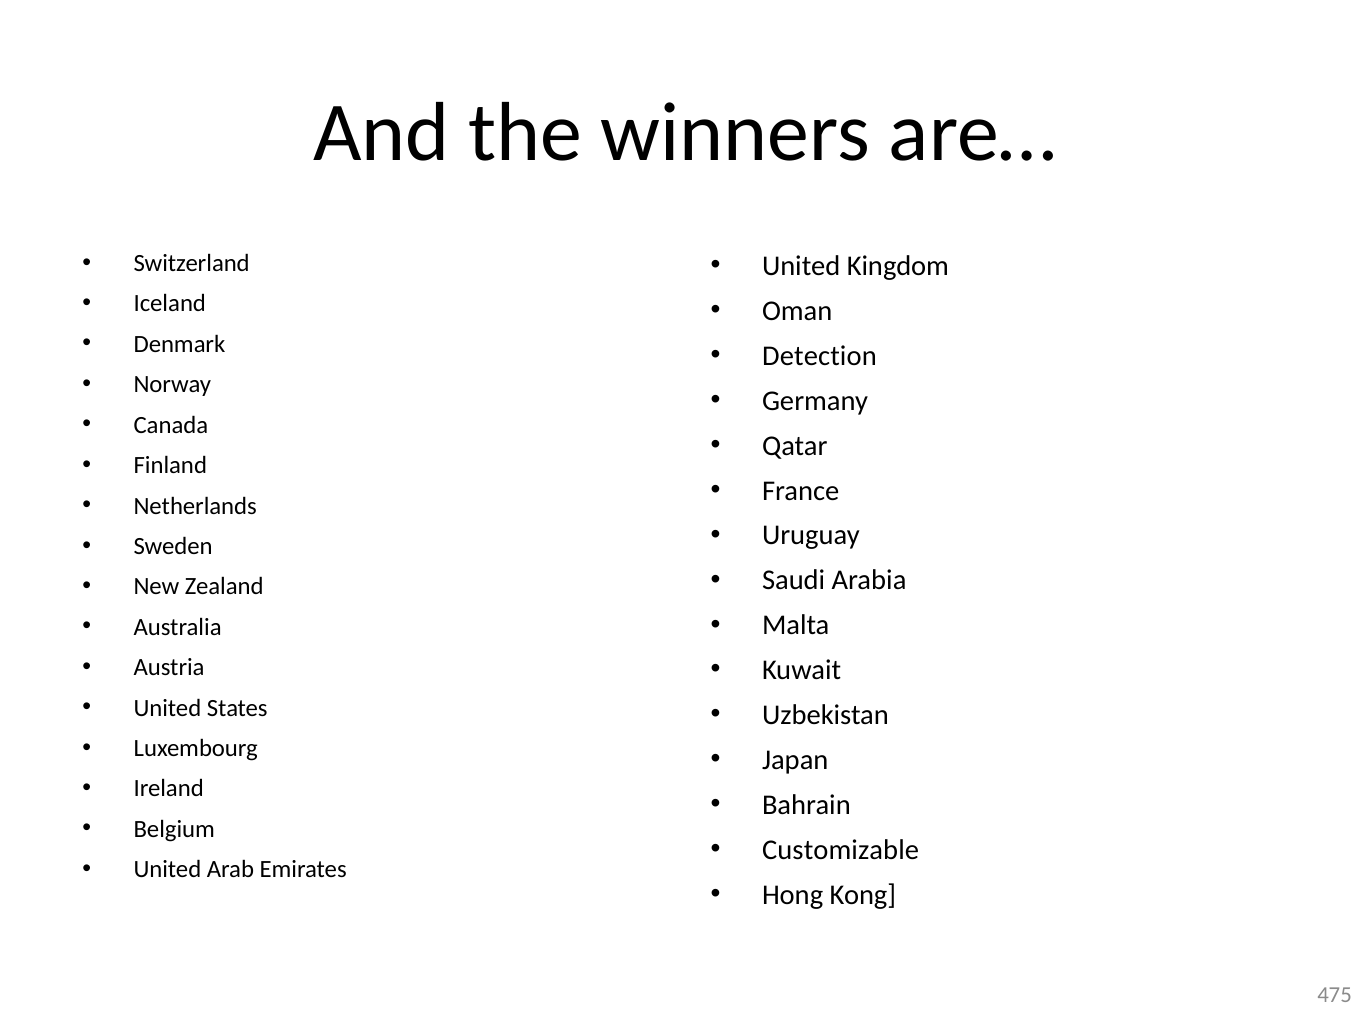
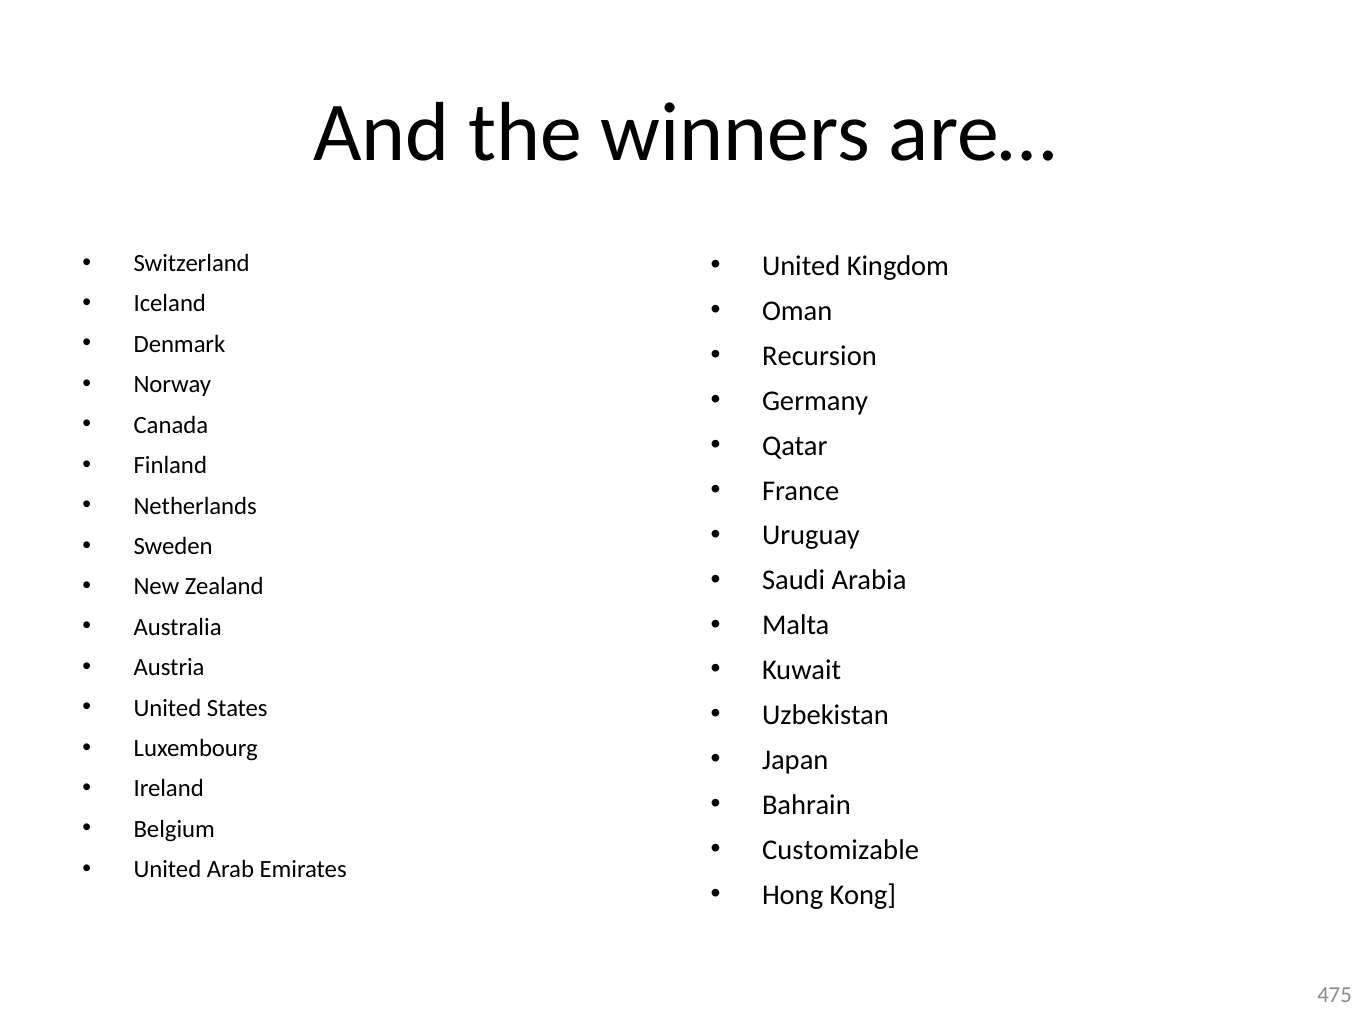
Detection: Detection -> Recursion (819, 356)
